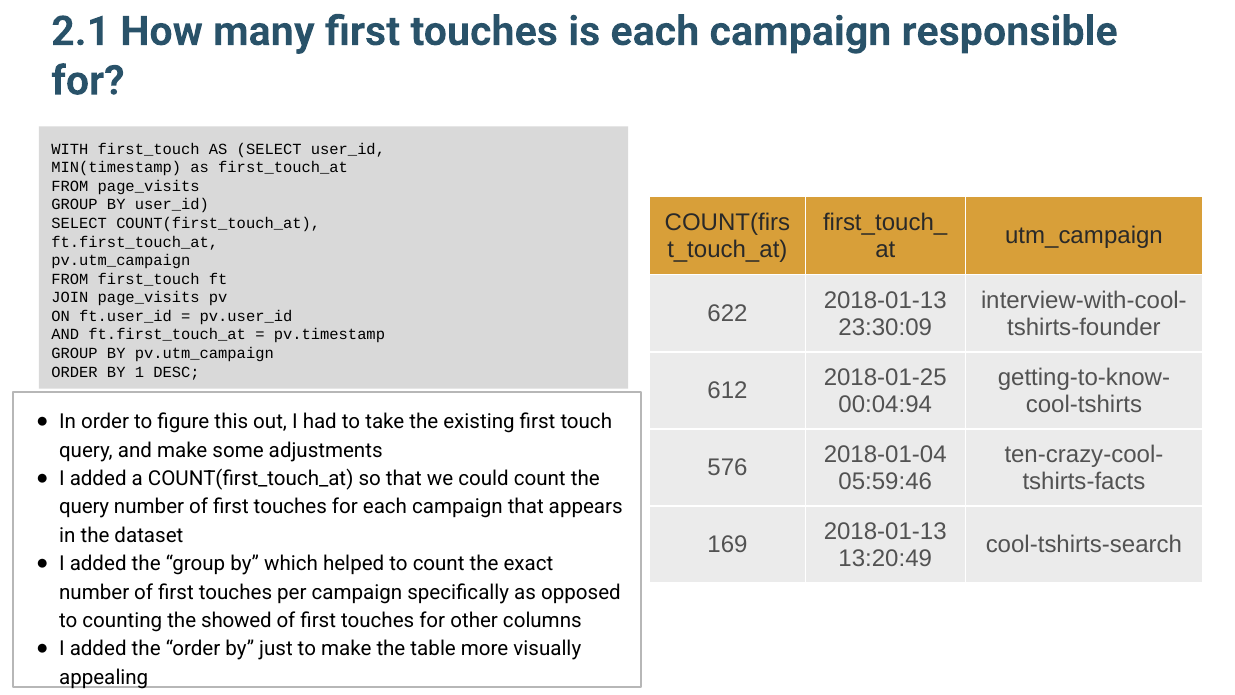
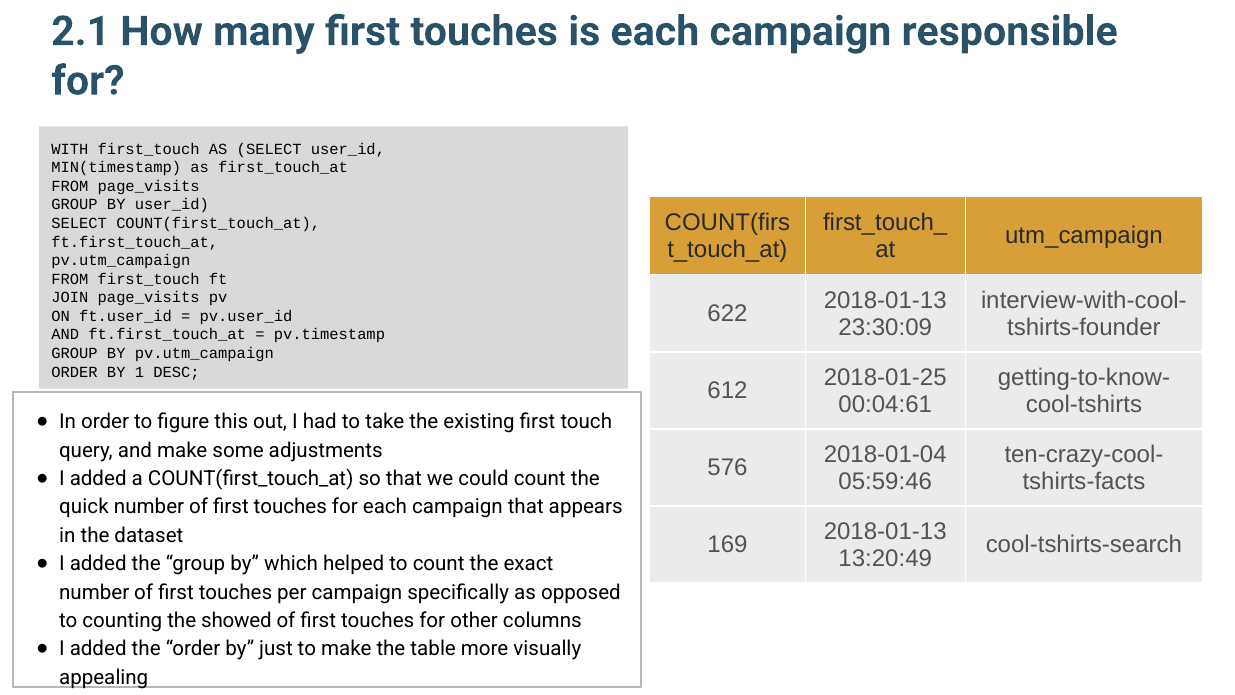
00:04:94: 00:04:94 -> 00:04:61 (885, 404)
query: query -> quick (84, 507)
